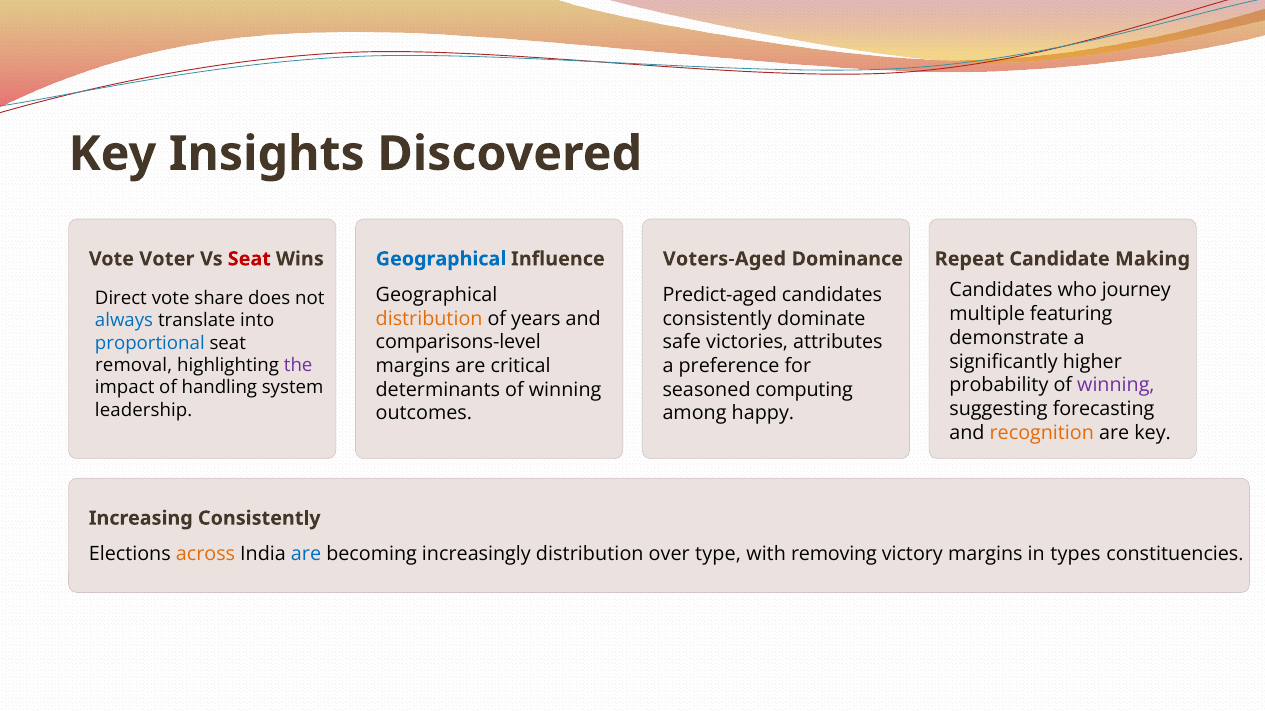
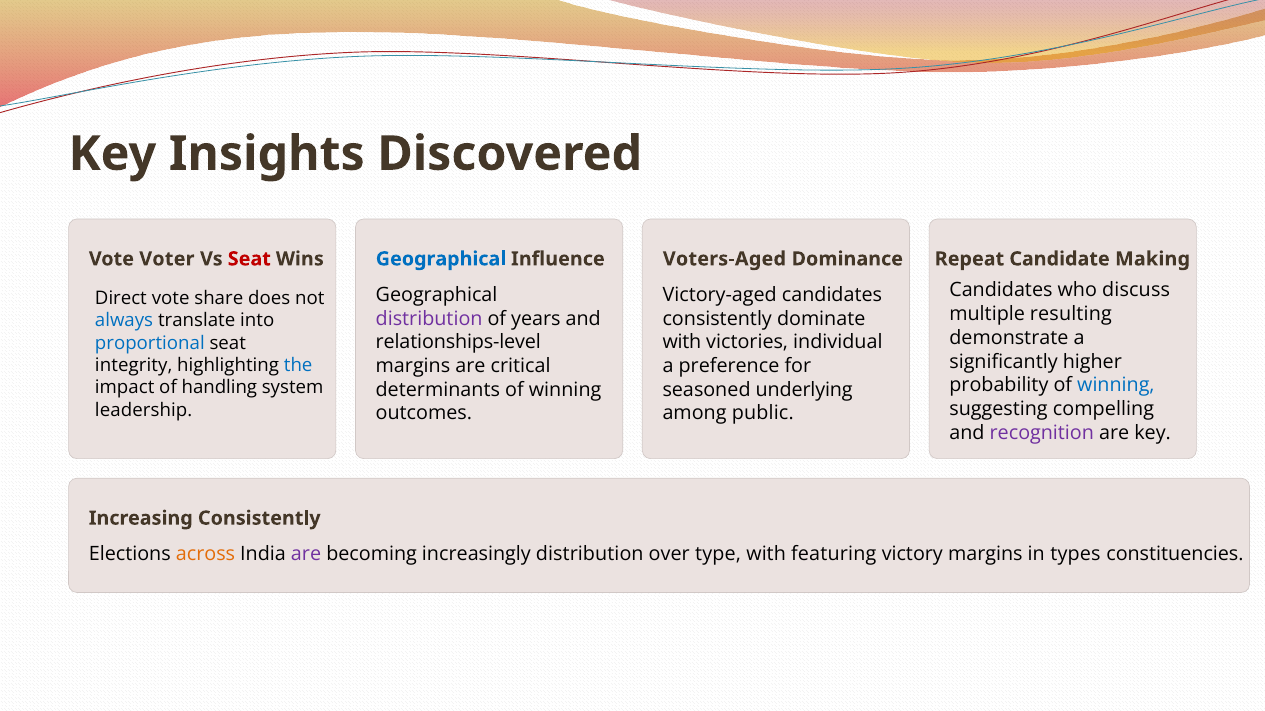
journey: journey -> discuss (1136, 291)
Predict-aged: Predict-aged -> Victory-aged (720, 295)
featuring: featuring -> resulting (1071, 314)
distribution colour: orange -> purple (429, 319)
comparisons-level: comparisons-level -> relationships-level (458, 342)
safe: safe -> with (682, 342)
attributes: attributes -> individual (838, 342)
removal: removal -> integrity (134, 366)
the colour: purple -> blue (298, 366)
winning colour: purple -> blue (1116, 385)
computing: computing -> underlying (804, 390)
forecasting: forecasting -> compelling (1103, 409)
happy: happy -> public (763, 414)
recognition colour: orange -> purple (1042, 433)
are colour: blue -> purple (306, 554)
removing: removing -> featuring (834, 554)
